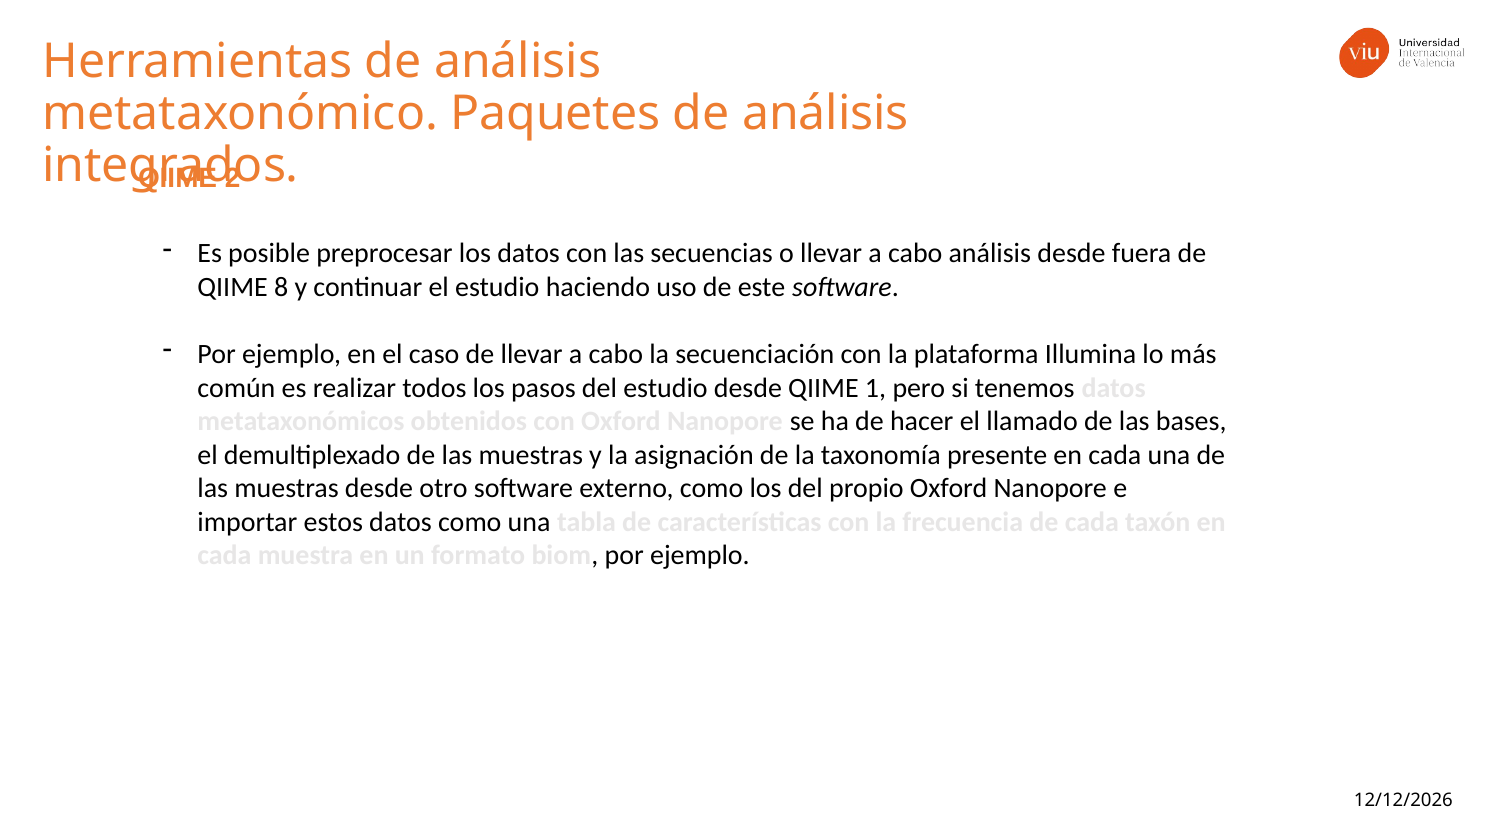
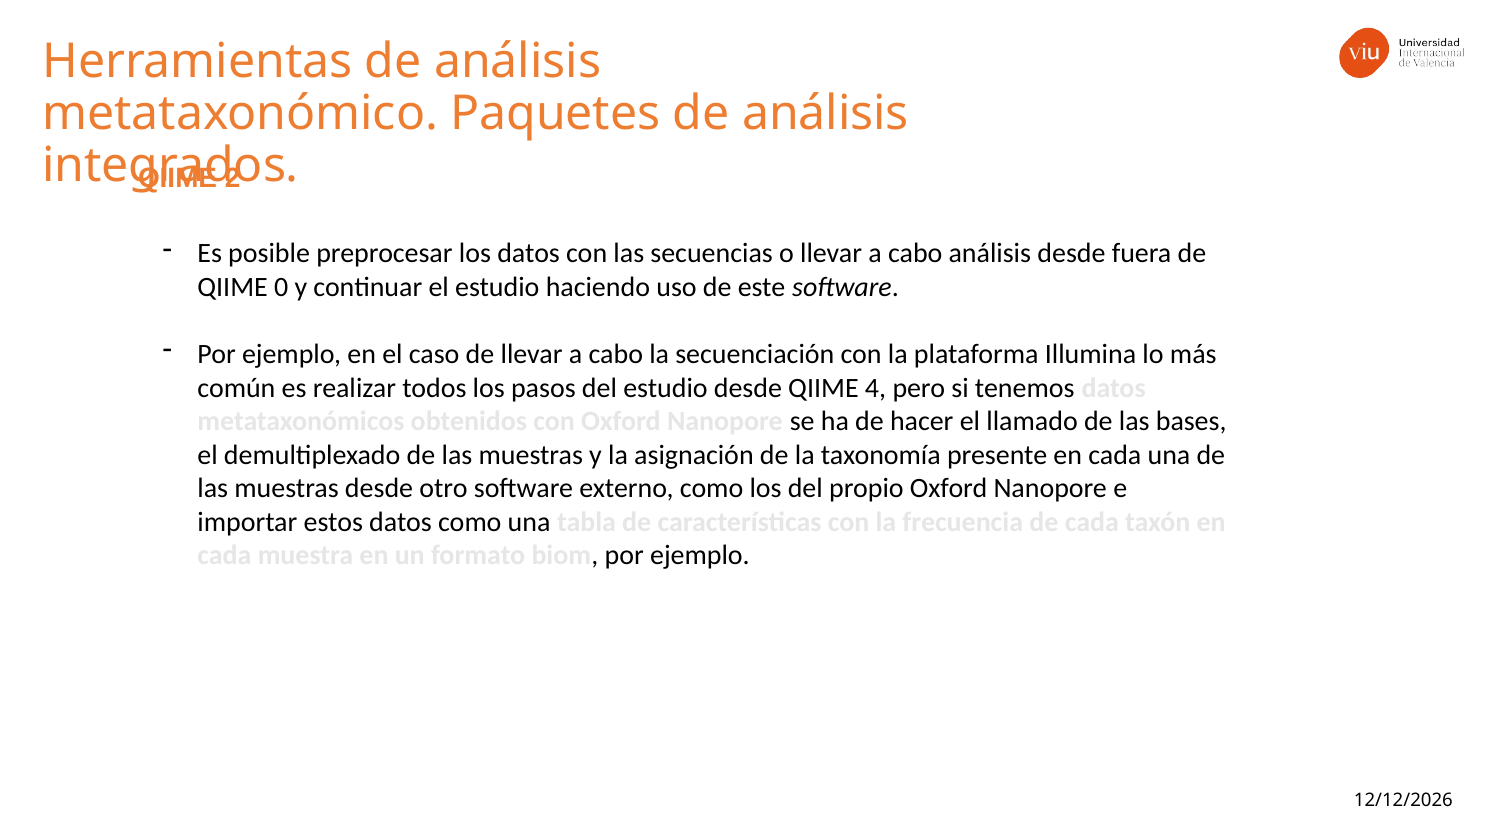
8: 8 -> 0 (281, 287)
1: 1 -> 4 (876, 388)
